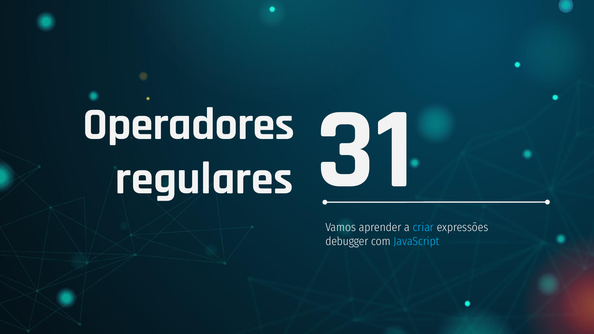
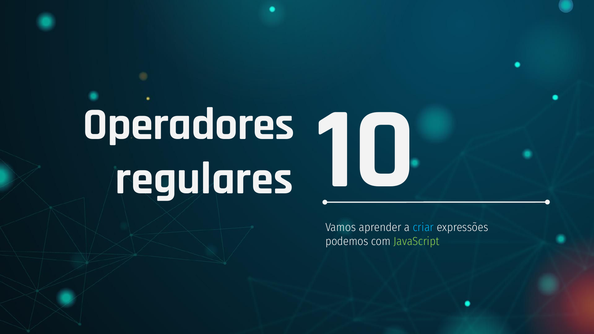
31: 31 -> 10 (366, 148)
debugger: debugger -> podemos (347, 241)
JavaScript colour: light blue -> light green (416, 241)
